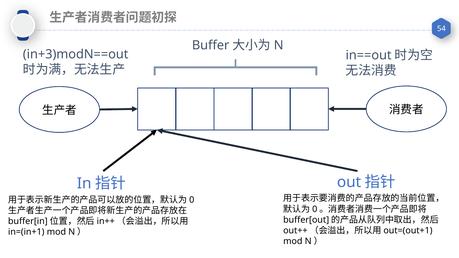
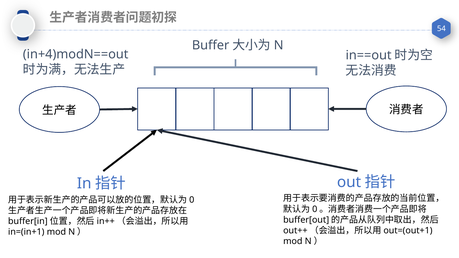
in+3)modN==out: in+3)modN==out -> in+4)modN==out (76, 54)
